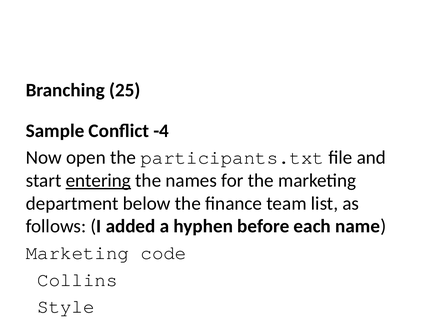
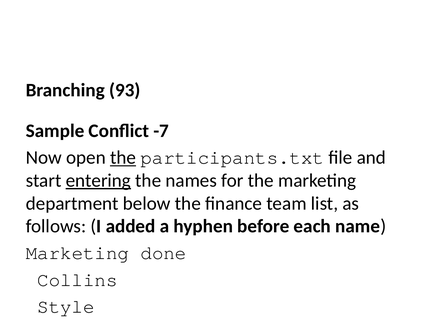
25: 25 -> 93 (125, 90)
-4: -4 -> -7 (161, 131)
the underline: none -> present (123, 158)
code: code -> done (164, 253)
